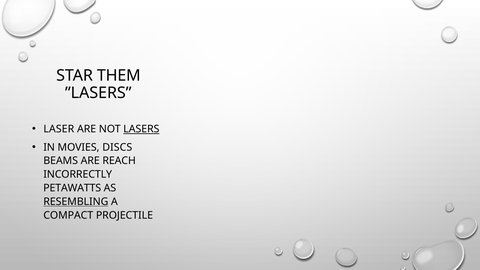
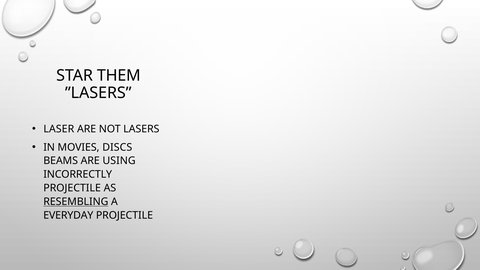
LASERS underline: present -> none (141, 129)
REACH: REACH -> USING (119, 161)
PETAWATTS: PETAWATTS -> PROJECTILE (72, 188)
COMPACT: COMPACT -> EVERYDAY (68, 215)
